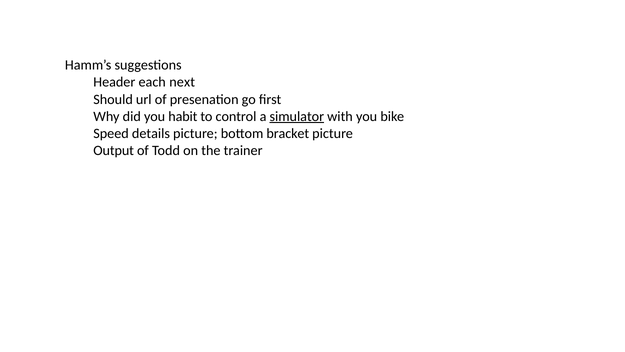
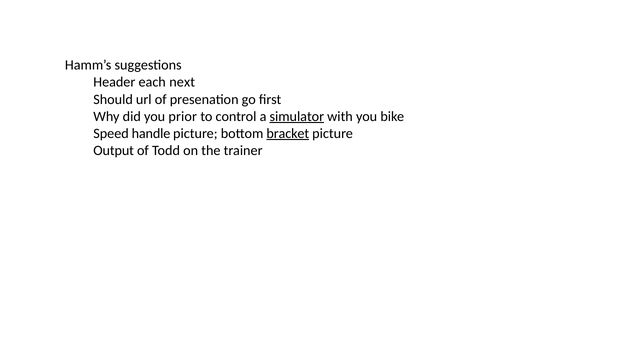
habit: habit -> prior (183, 116)
details: details -> handle (151, 133)
bracket underline: none -> present (288, 133)
